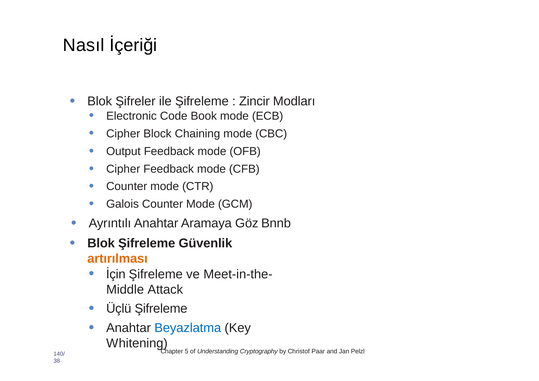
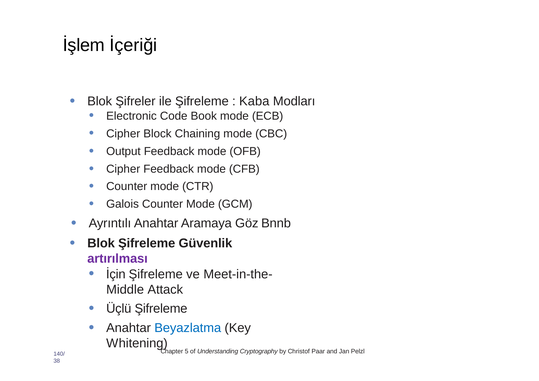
Nasıl: Nasıl -> İşlem (84, 45)
Zincir: Zincir -> Kaba (254, 101)
artırılması colour: orange -> purple (118, 259)
